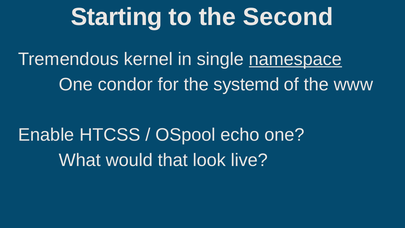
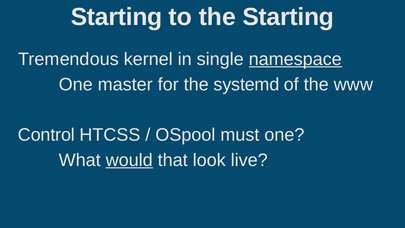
the Second: Second -> Starting (288, 17)
condor: condor -> master (125, 84)
Enable: Enable -> Control (46, 135)
echo: echo -> must (240, 135)
would underline: none -> present (129, 160)
